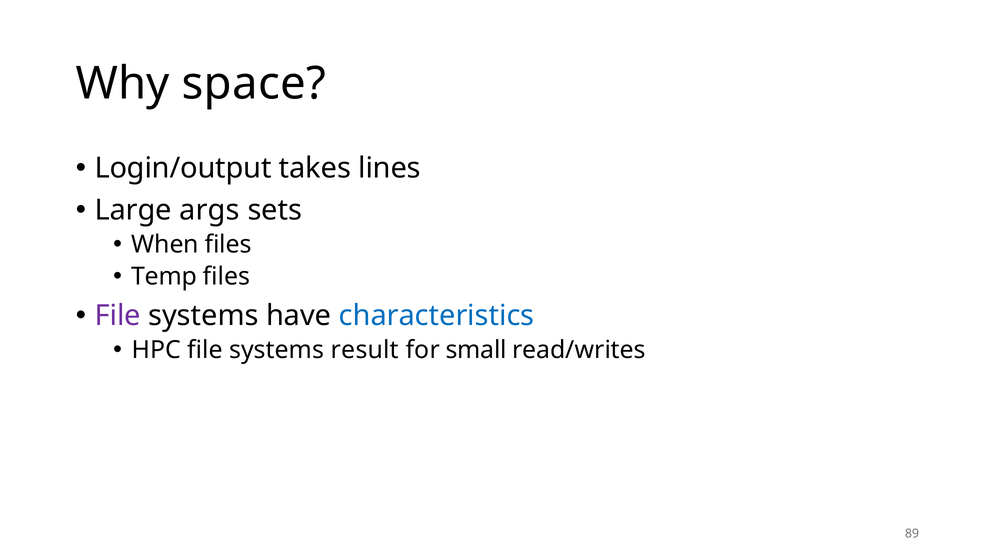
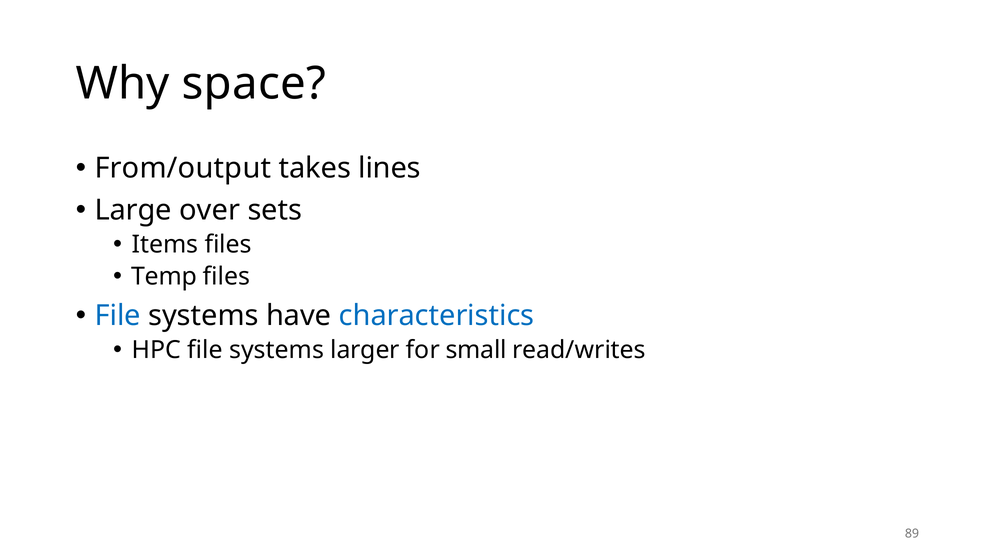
Login/output: Login/output -> From/output (183, 168)
args: args -> over (210, 210)
When: When -> Items (165, 244)
File colour: purple -> blue (118, 316)
result: result -> larger (365, 350)
